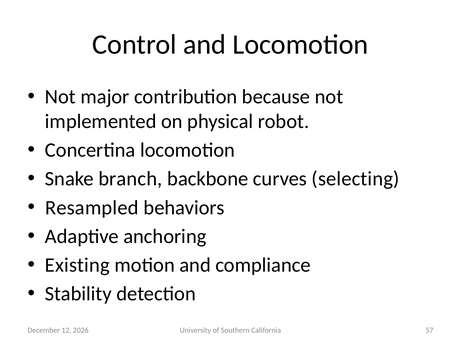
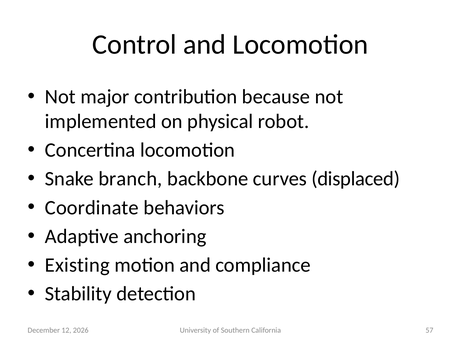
selecting: selecting -> displaced (356, 179)
Resampled: Resampled -> Coordinate (92, 207)
